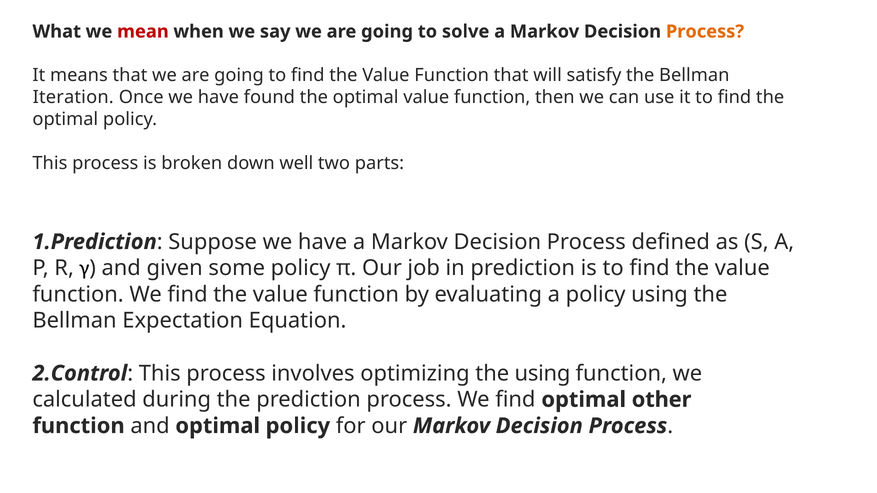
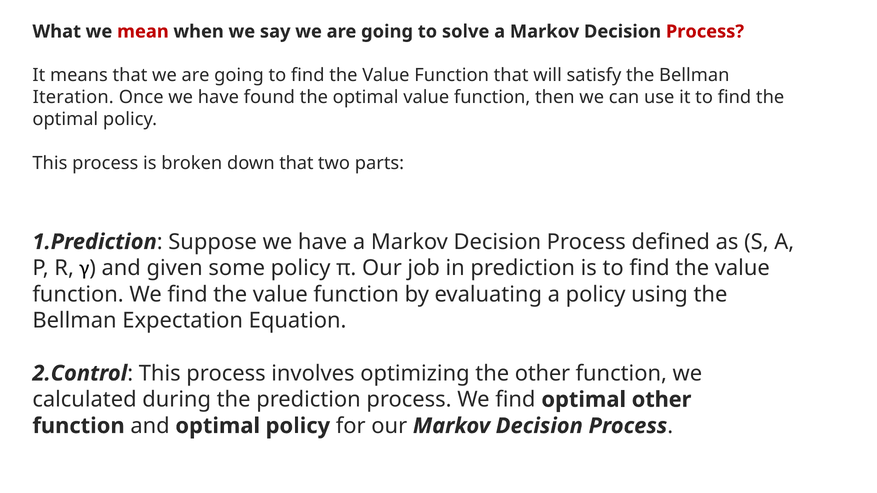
Process colour: orange -> red (705, 32)
down well: well -> that (296, 163)
the using: using -> other (542, 374)
